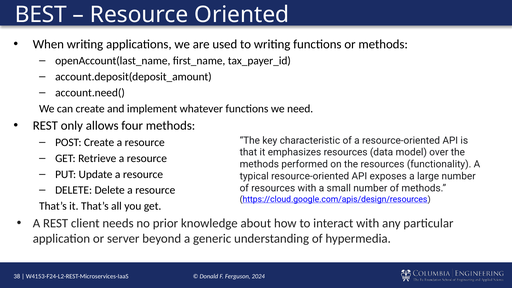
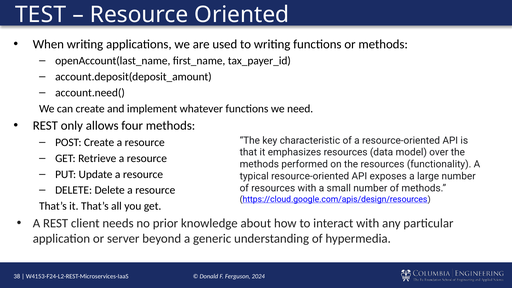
BEST: BEST -> TEST (41, 15)
